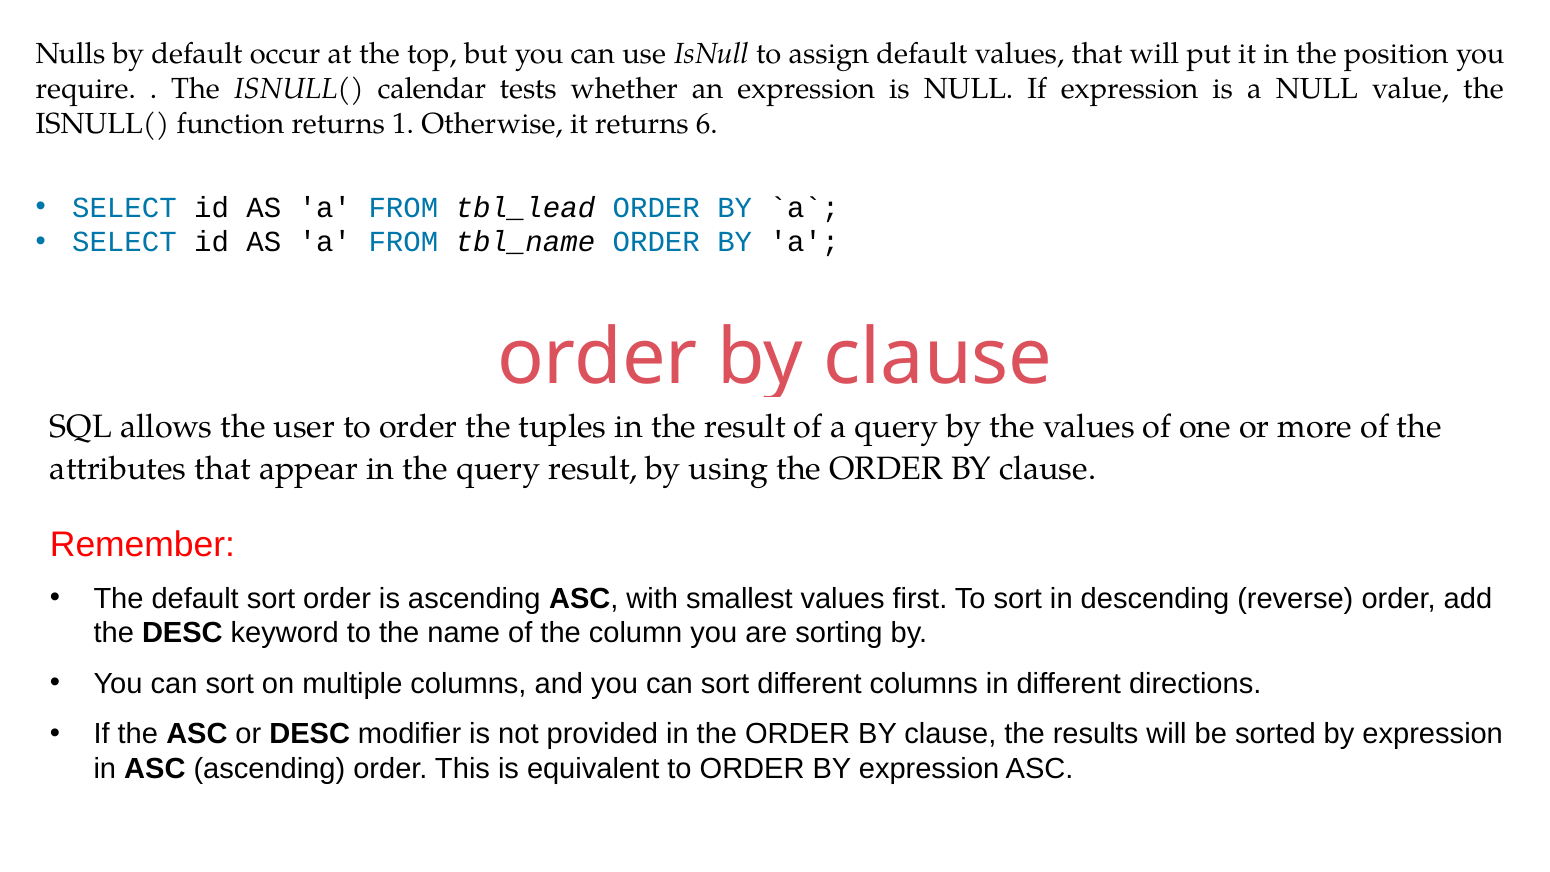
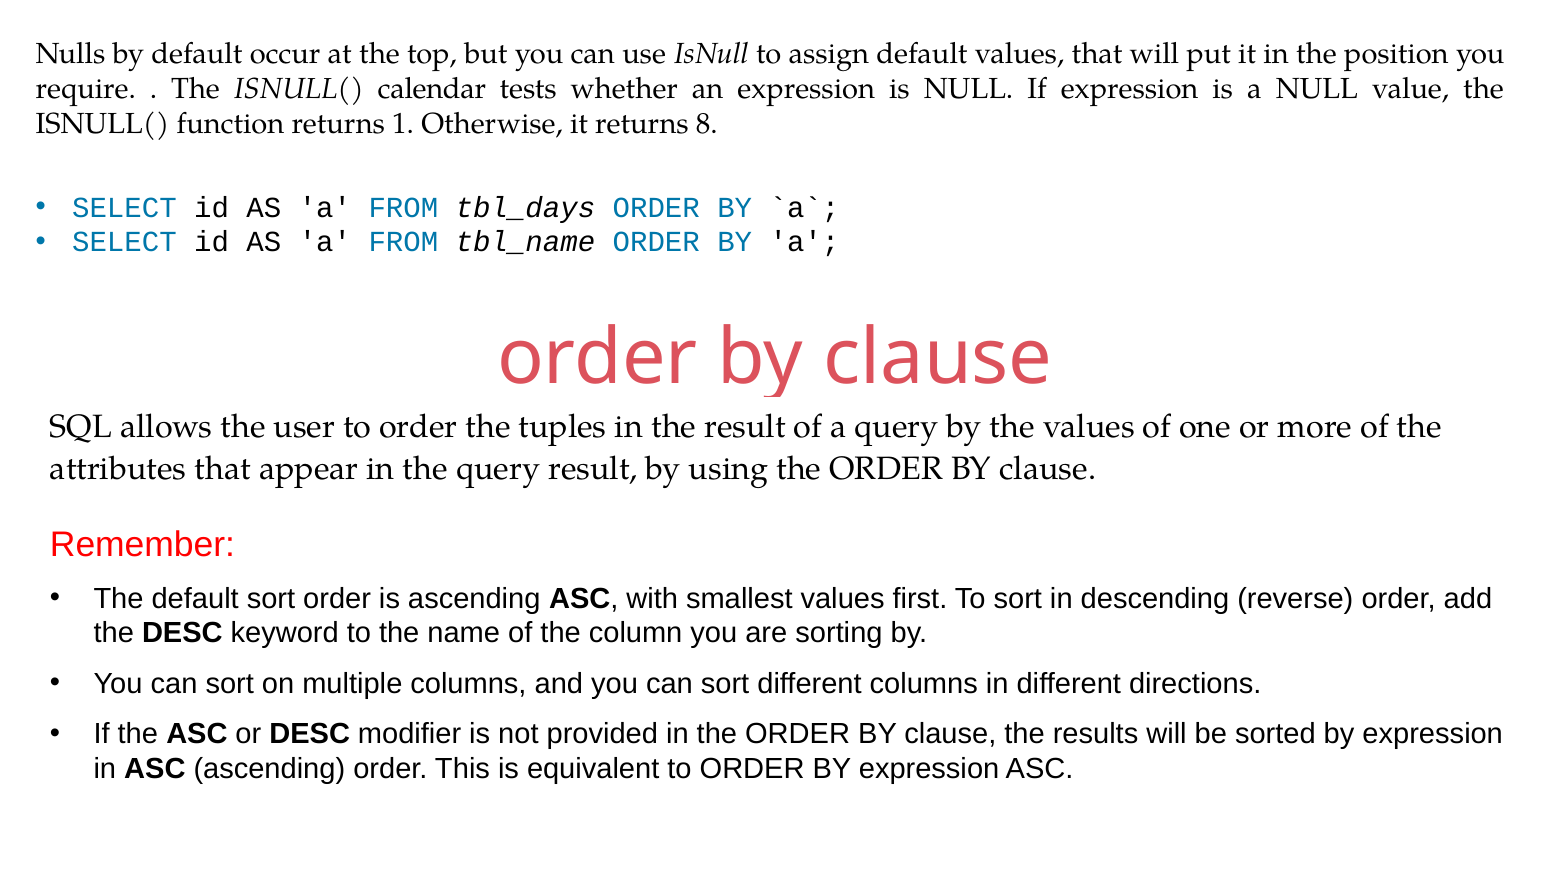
6: 6 -> 8 (707, 124)
tbl_lead: tbl_lead -> tbl_days (525, 207)
